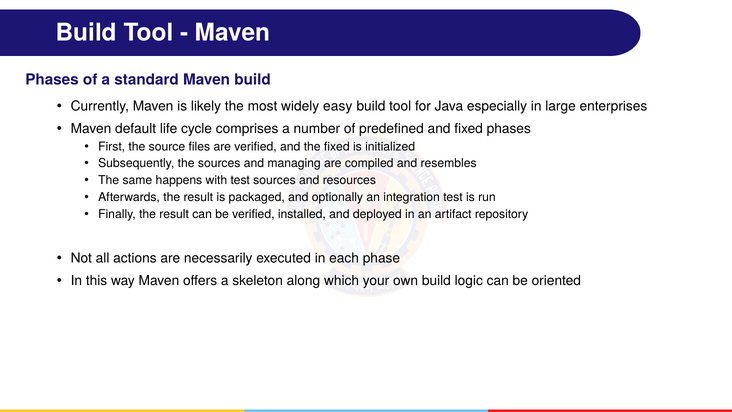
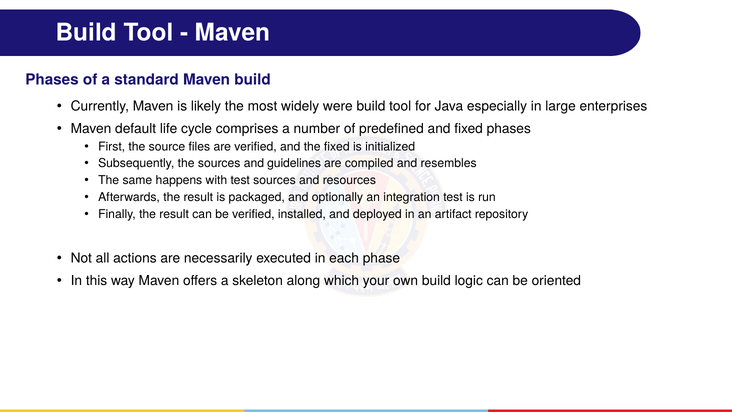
easy: easy -> were (338, 106)
managing: managing -> guidelines (294, 163)
